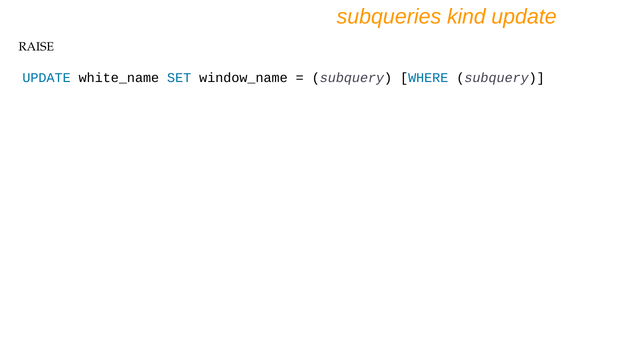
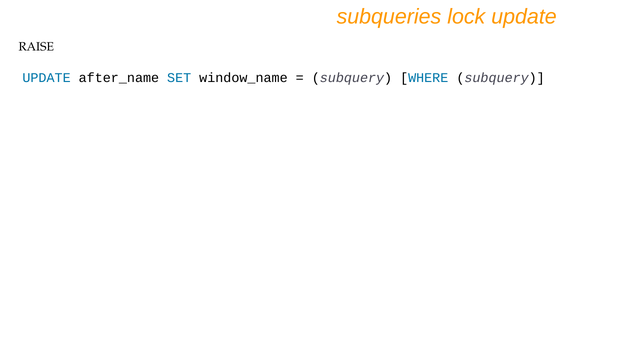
kind: kind -> lock (466, 17)
white_name: white_name -> after_name (119, 78)
